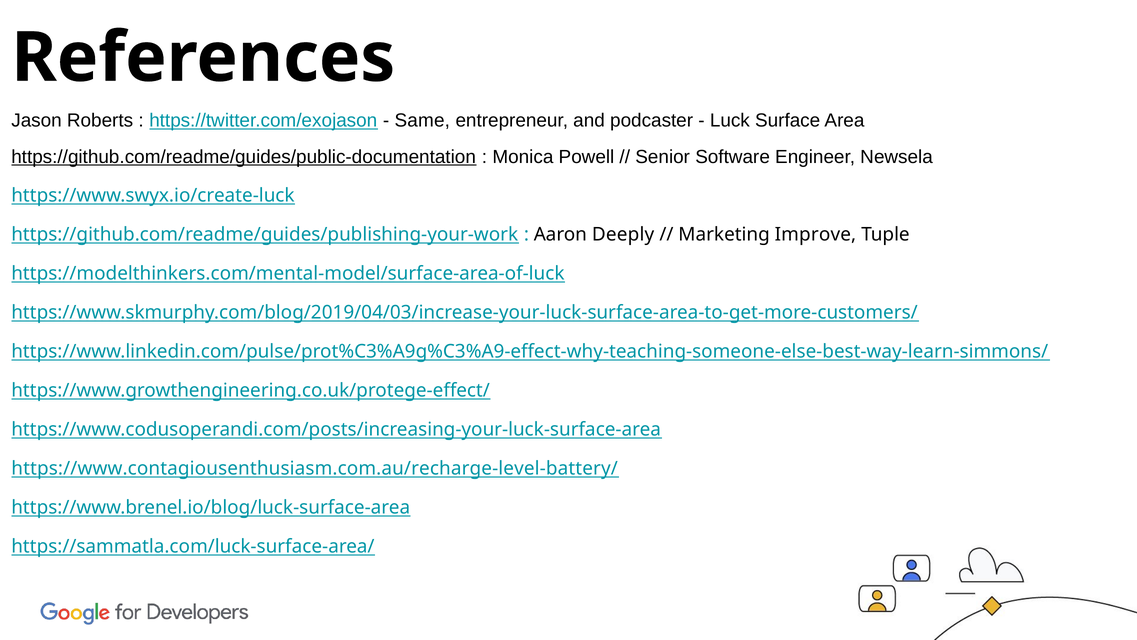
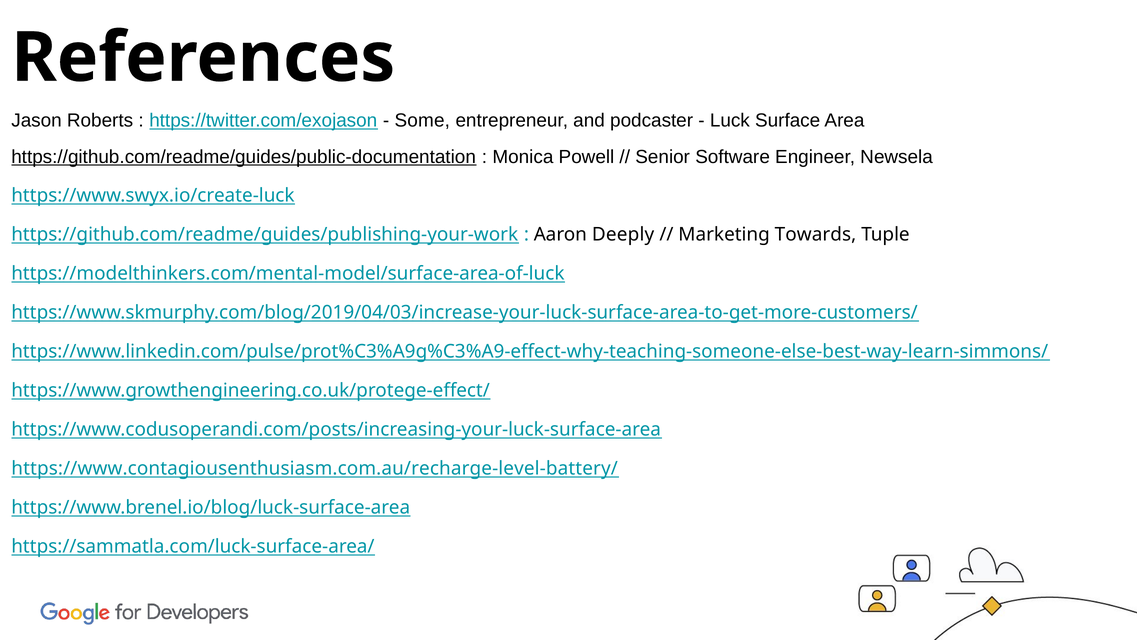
Same: Same -> Some (422, 120)
Improve: Improve -> Towards (815, 234)
